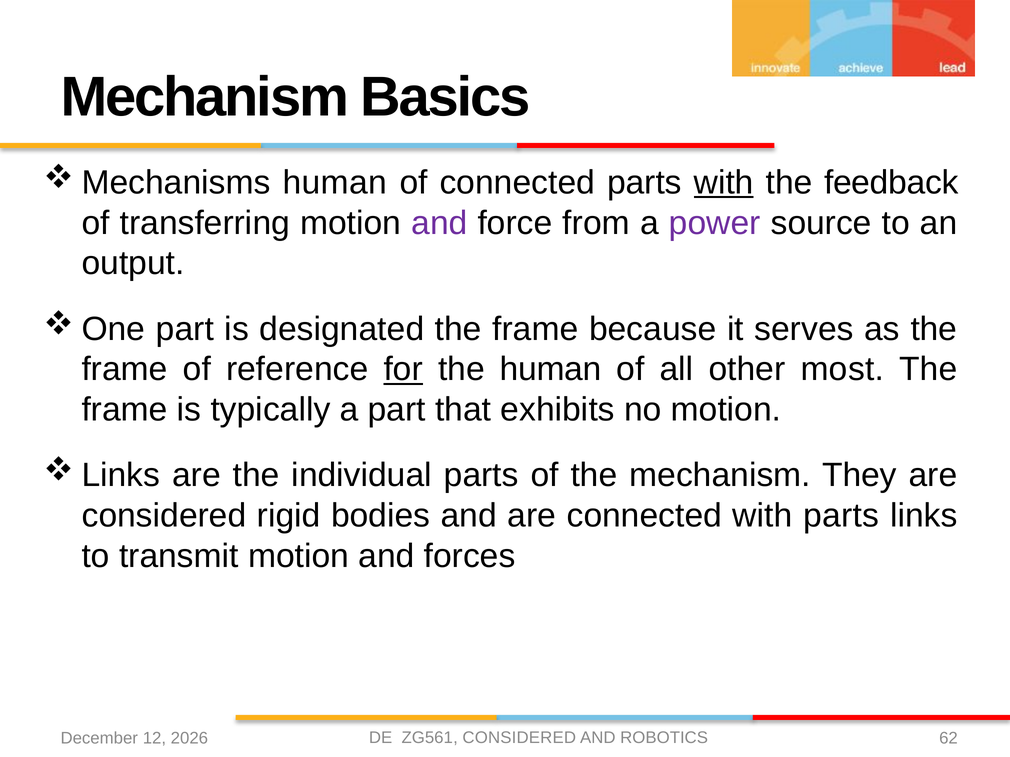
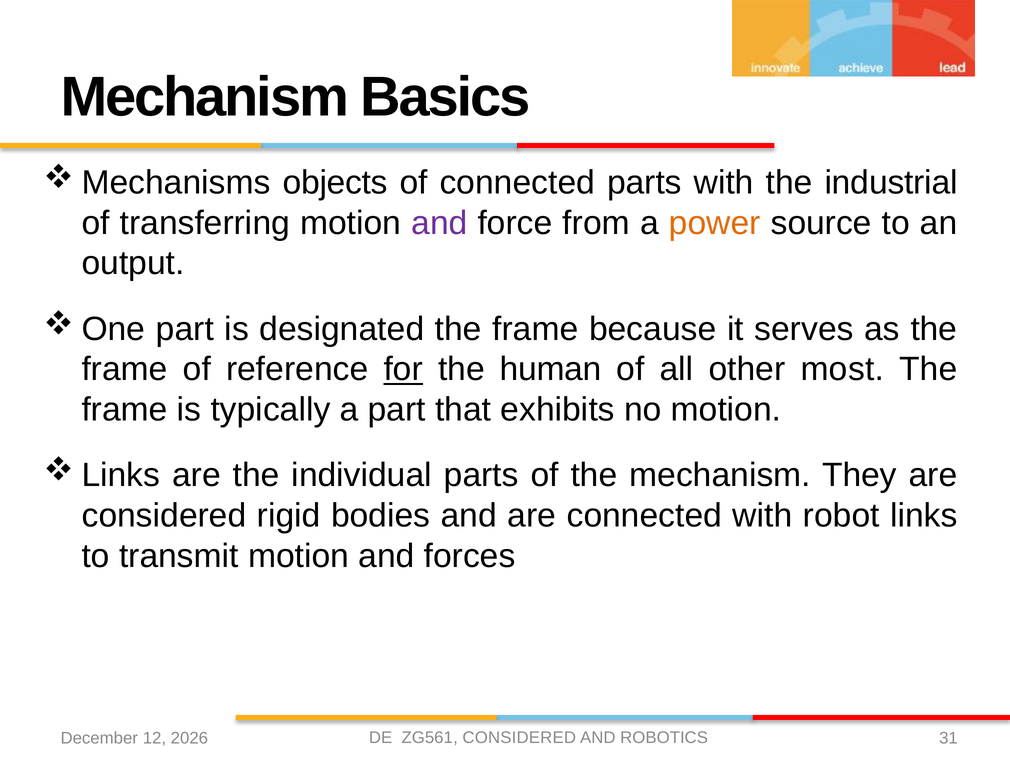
human: human -> objects (335, 183)
with underline: present -> none (724, 183)
feedback: feedback -> industrial (891, 183)
power colour: purple -> orange (715, 223)
with parts: parts -> robot (841, 516)
62: 62 -> 31 (948, 738)
